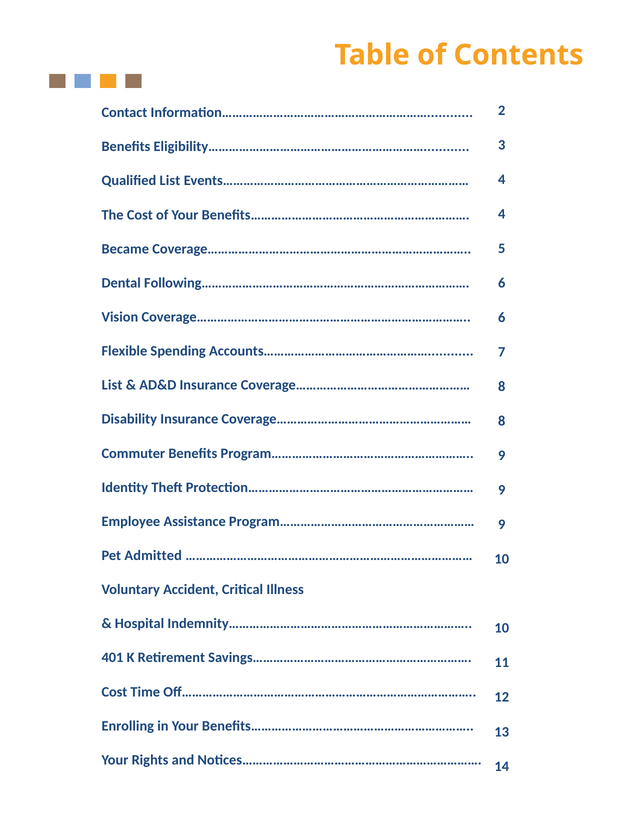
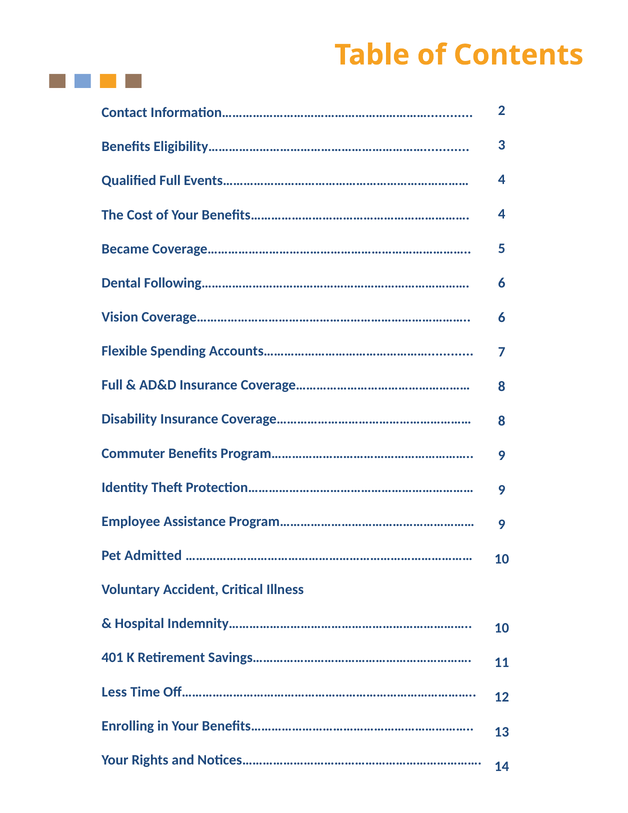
Qualified List: List -> Full (170, 181)
List: List -> Full (112, 385)
Cost: Cost -> Less (114, 692)
